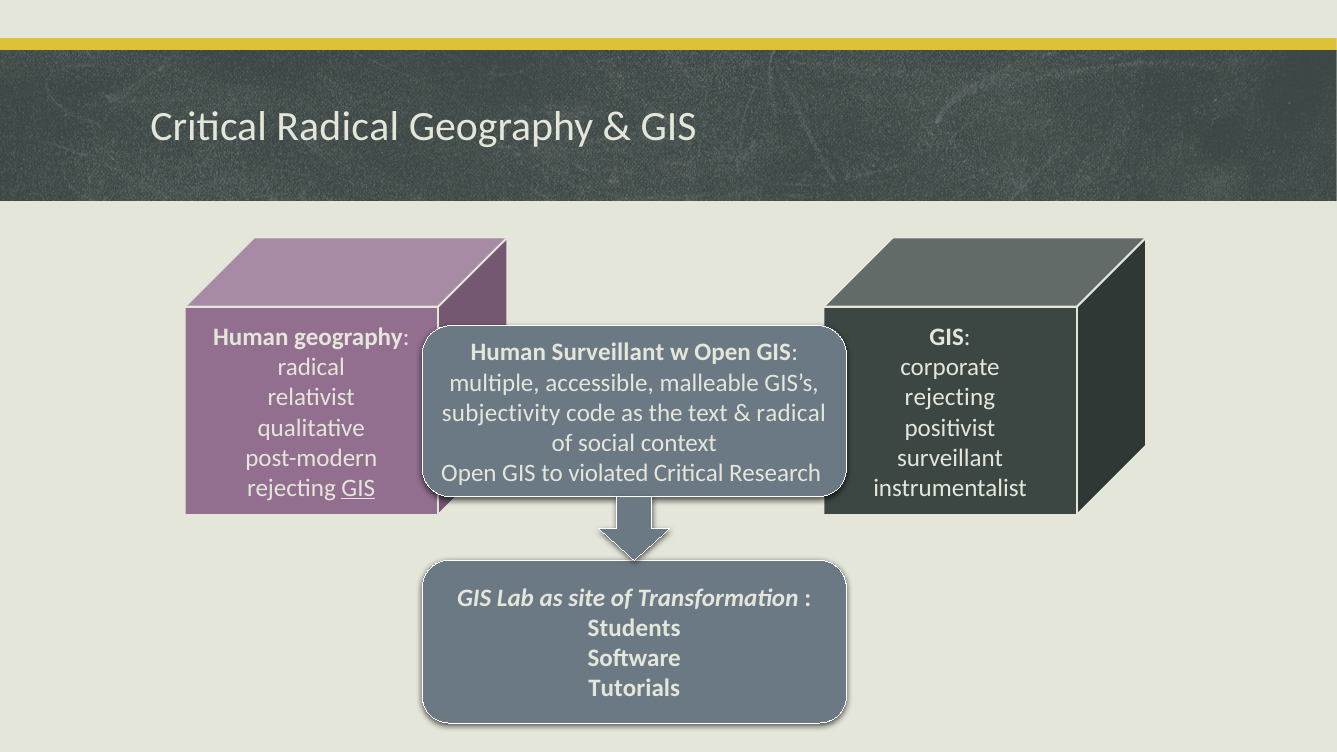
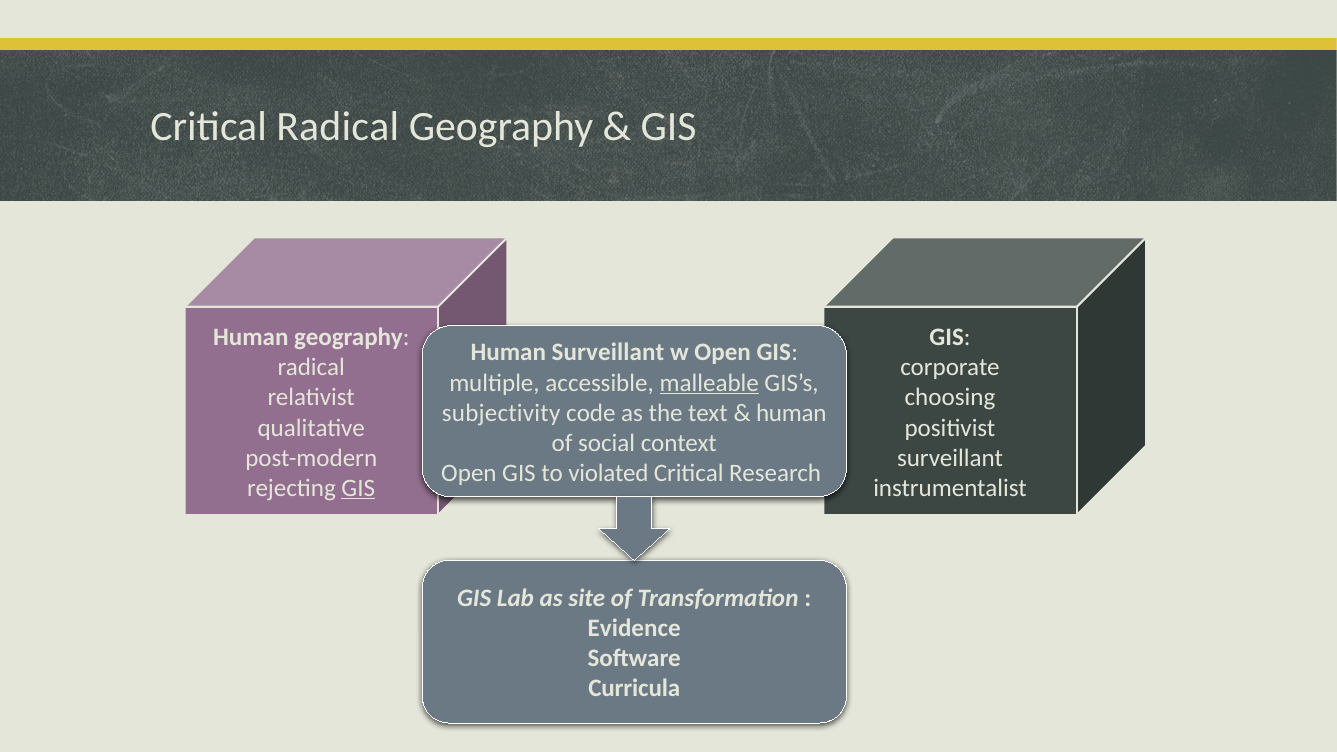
malleable underline: none -> present (709, 383)
rejecting: rejecting -> choosing (950, 398)
radical: radical -> human (791, 413)
Students: Students -> Evidence (634, 628)
Tutorials: Tutorials -> Curricula (634, 689)
